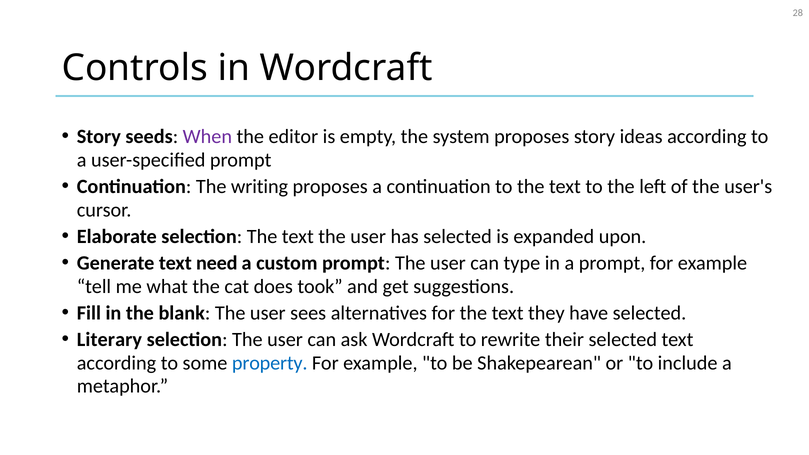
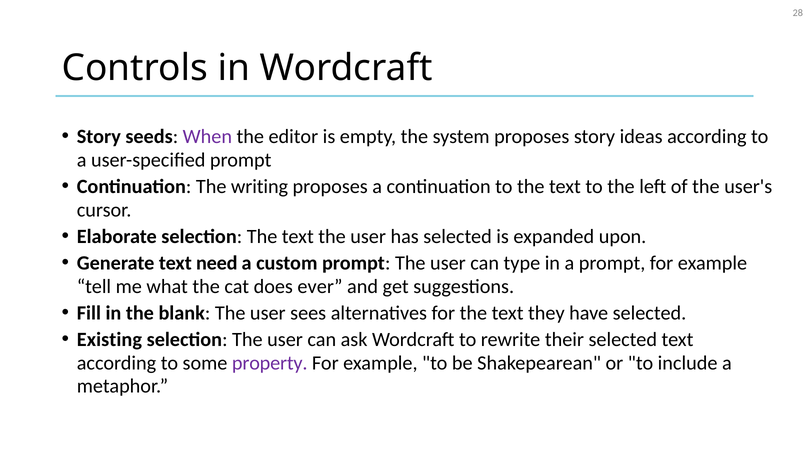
took: took -> ever (320, 287)
Literary: Literary -> Existing (109, 340)
property colour: blue -> purple (270, 363)
